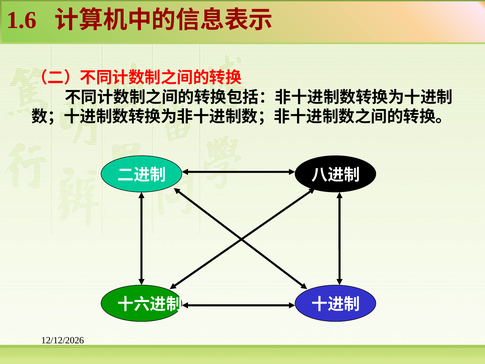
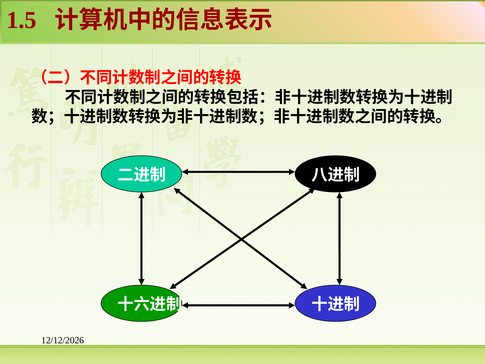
1.6: 1.6 -> 1.5 (22, 20)
